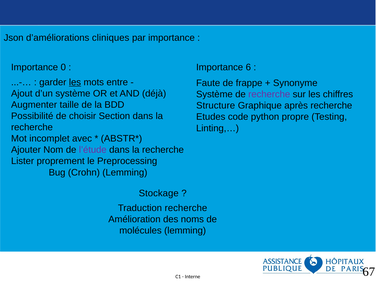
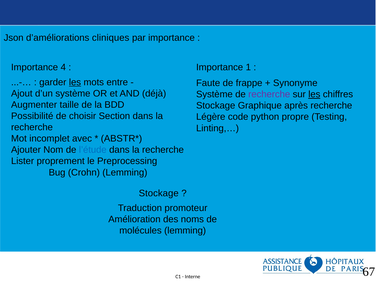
0: 0 -> 4 (63, 67)
6: 6 -> 1 (248, 67)
les underline: none -> present (314, 94)
Structure: Structure -> Stockage (216, 106)
Etudes: Etudes -> Légère (211, 117)
l’étude colour: purple -> blue (93, 150)
Traduction recherche: recherche -> promoteur (186, 208)
